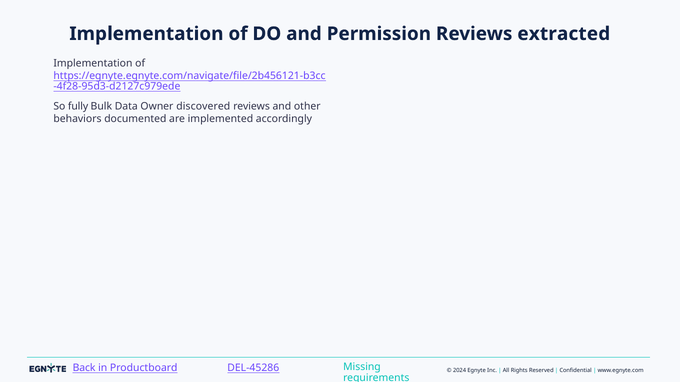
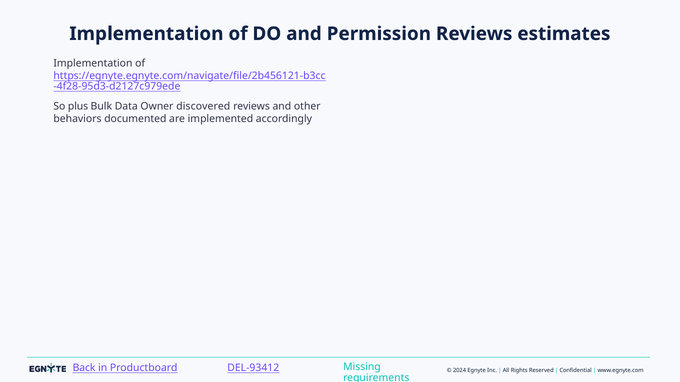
extracted: extracted -> estimates (564, 34)
fully: fully -> plus (78, 106)
DEL-45286: DEL-45286 -> DEL-93412 (253, 368)
